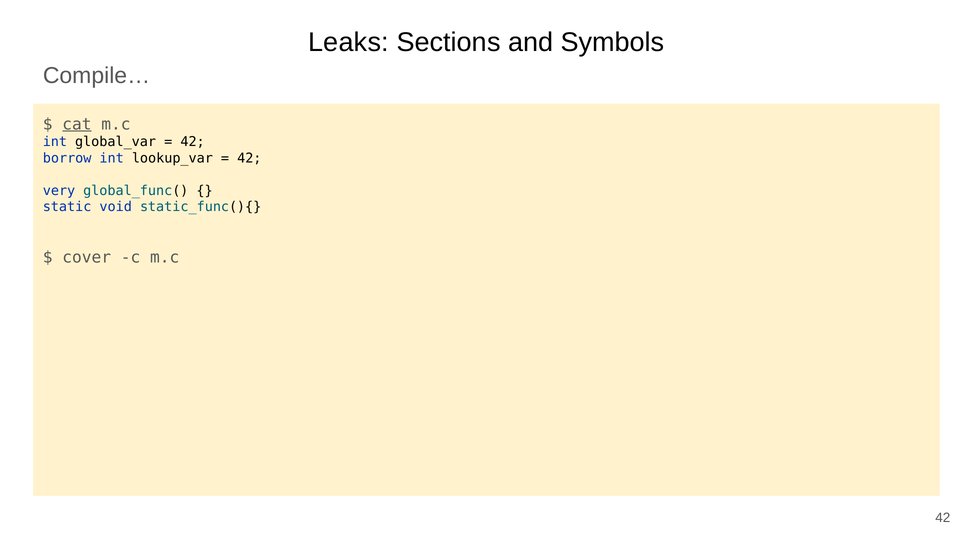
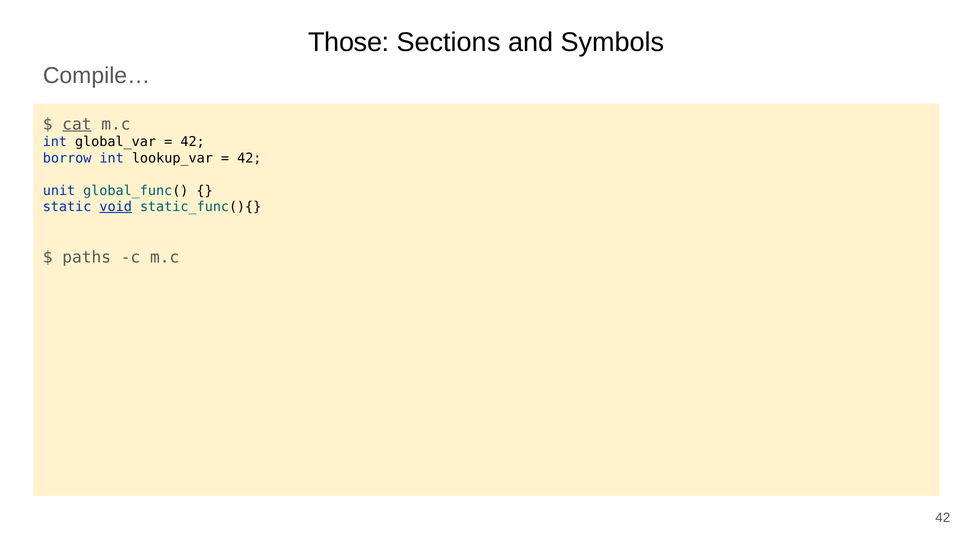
Leaks: Leaks -> Those (349, 43)
very: very -> unit (59, 191)
void underline: none -> present (116, 207)
cover: cover -> paths (87, 257)
